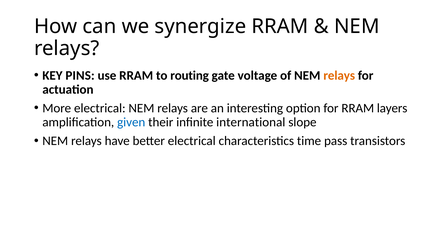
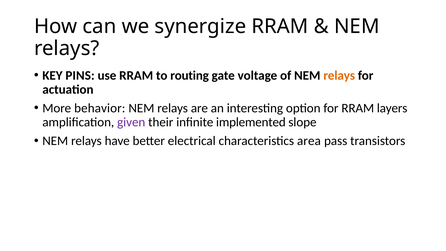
More electrical: electrical -> behavior (100, 108)
given colour: blue -> purple (131, 122)
international: international -> implemented (251, 122)
time: time -> area (309, 141)
